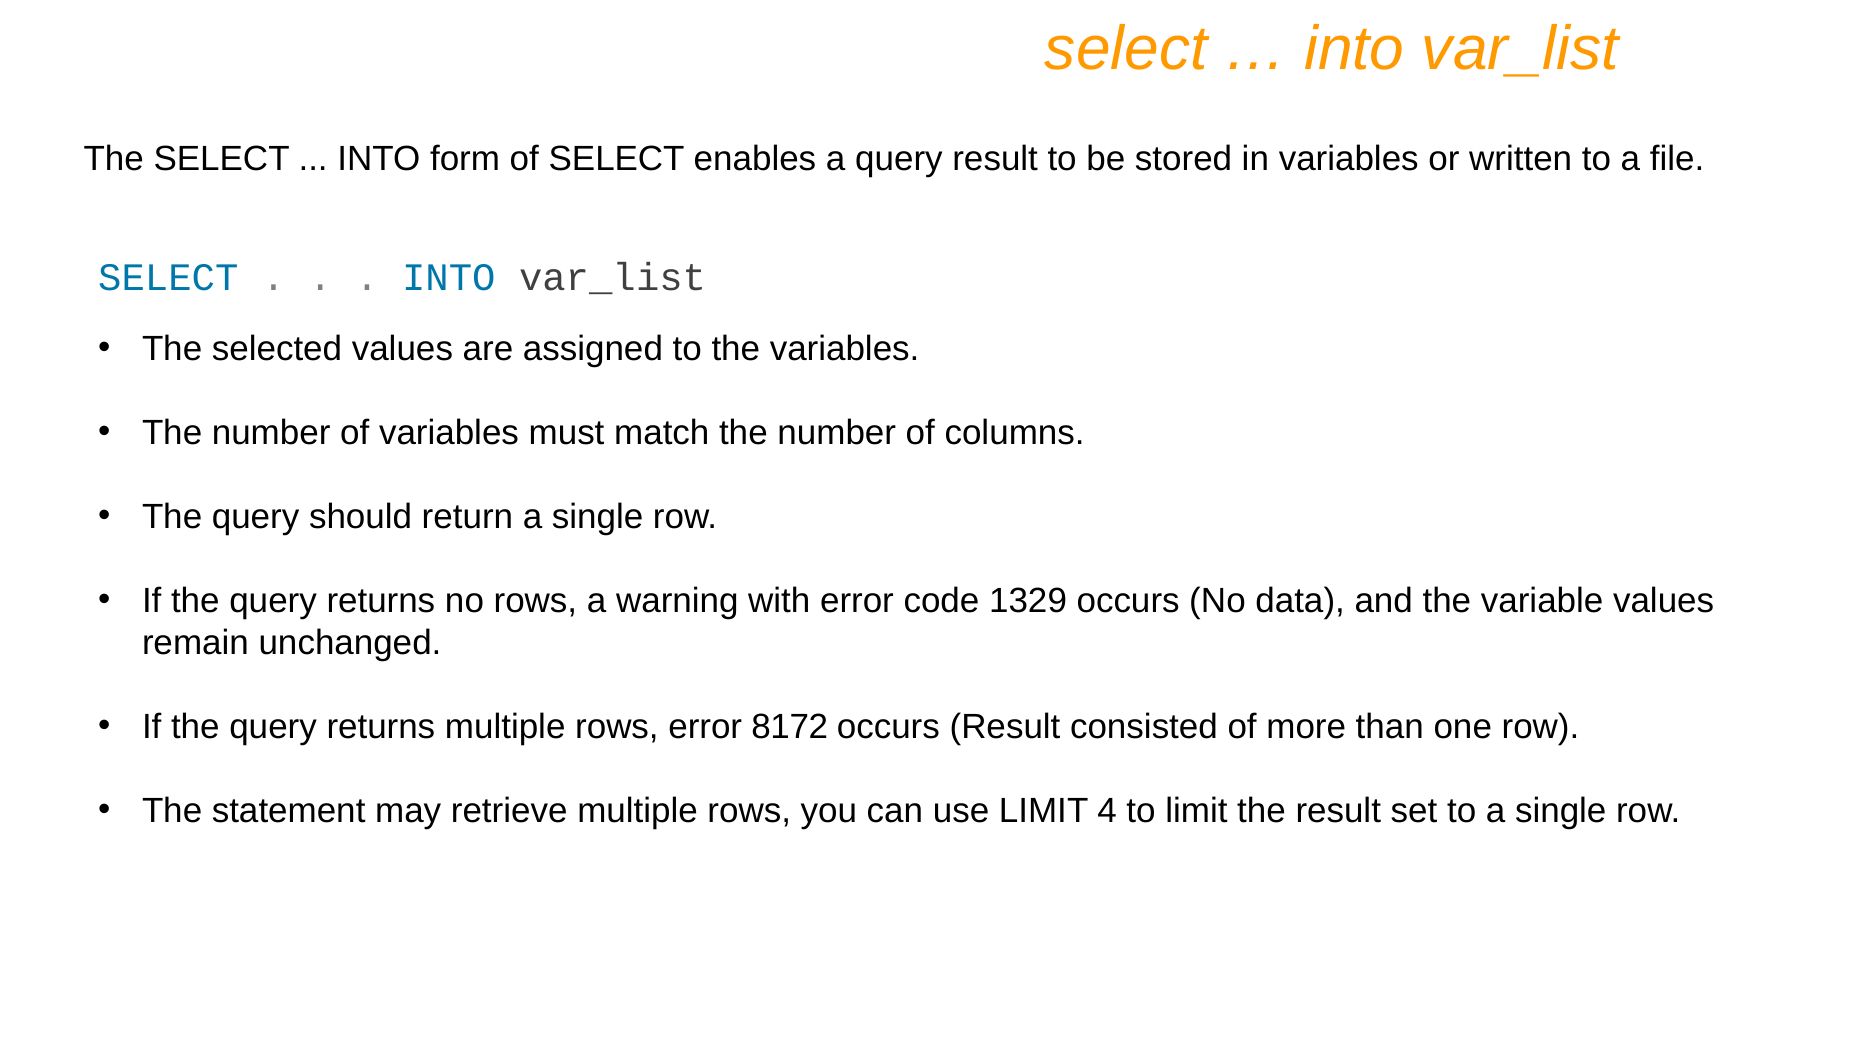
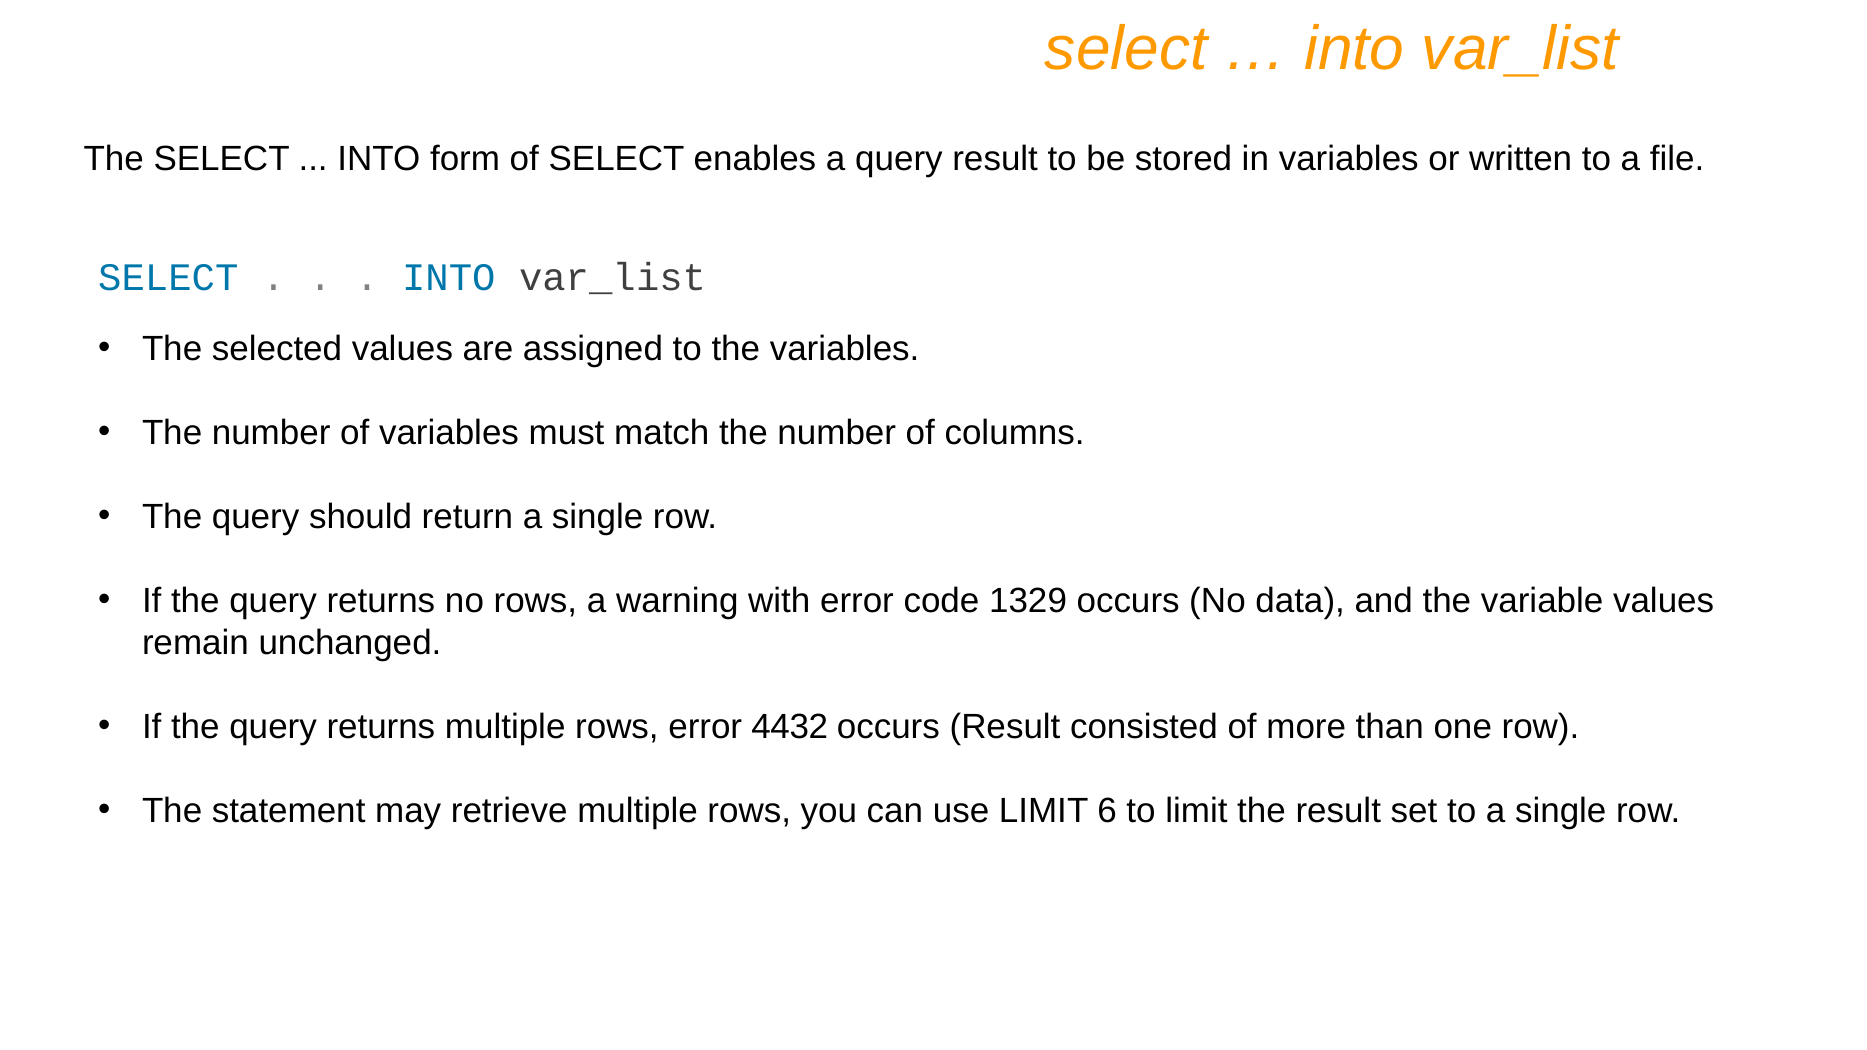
8172: 8172 -> 4432 (790, 727)
4: 4 -> 6 (1107, 811)
